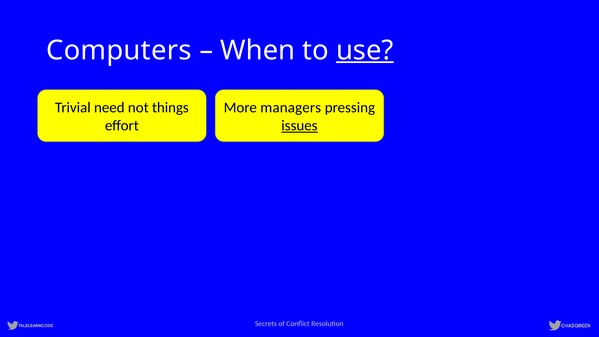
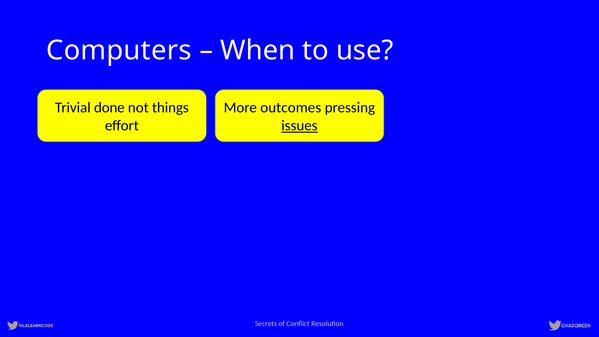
use underline: present -> none (365, 50)
need: need -> done (109, 108)
managers: managers -> outcomes (291, 108)
